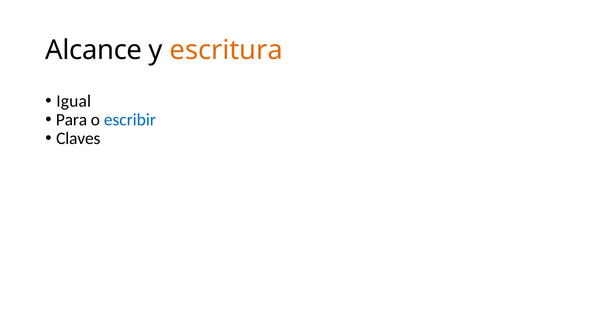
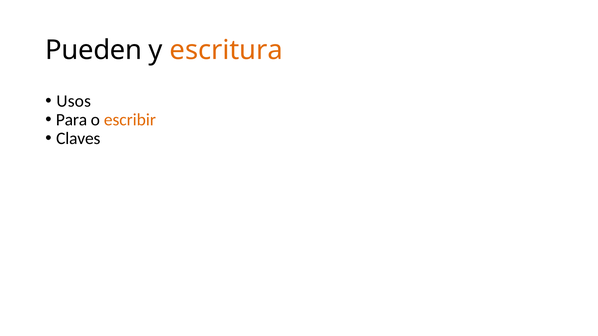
Alcance: Alcance -> Pueden (94, 50)
Igual: Igual -> Usos (74, 101)
escribir colour: blue -> orange (130, 120)
